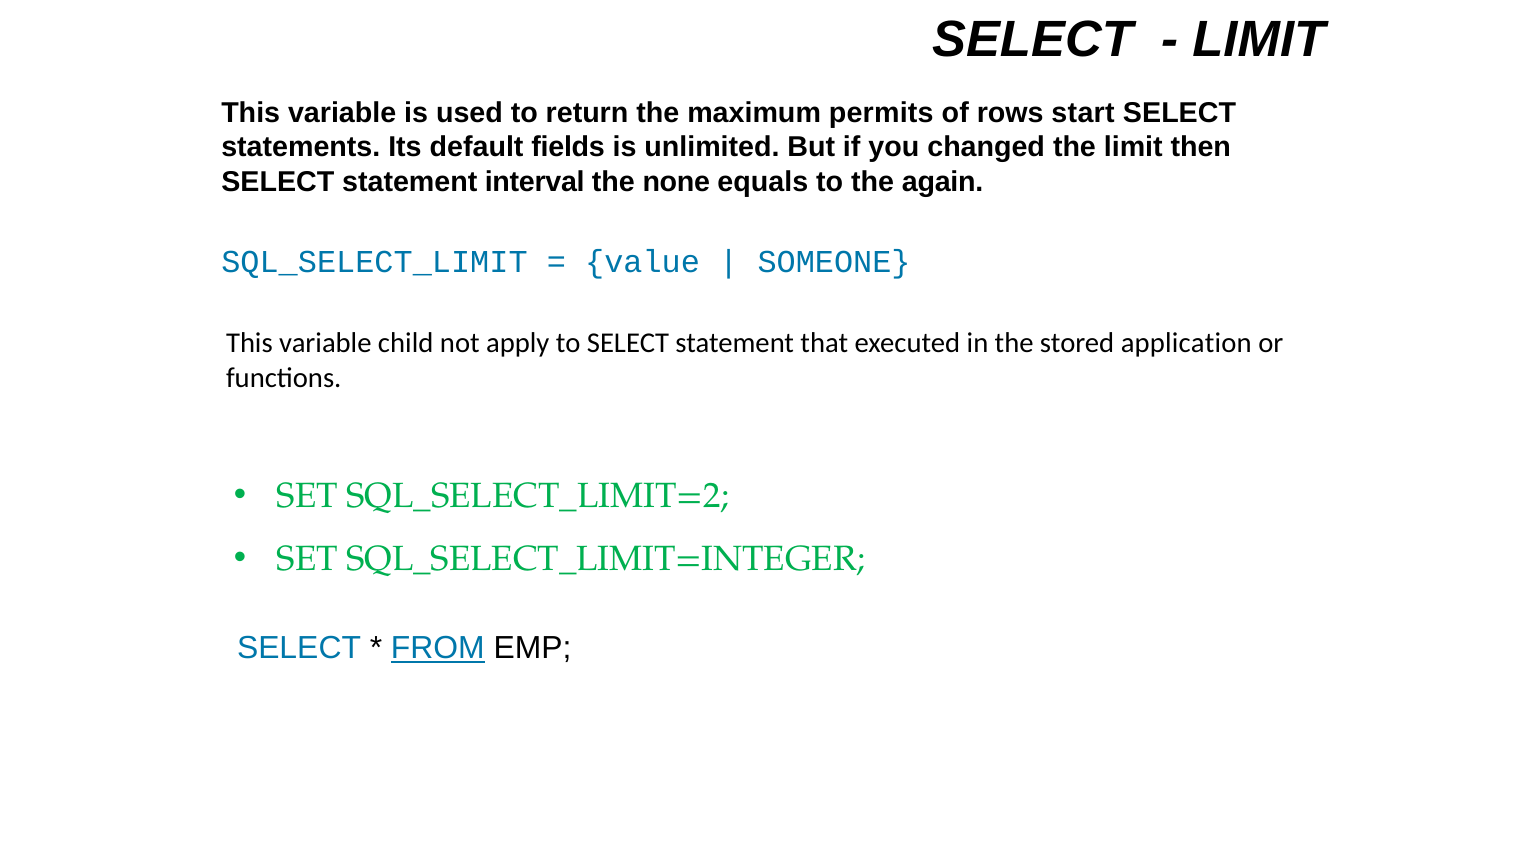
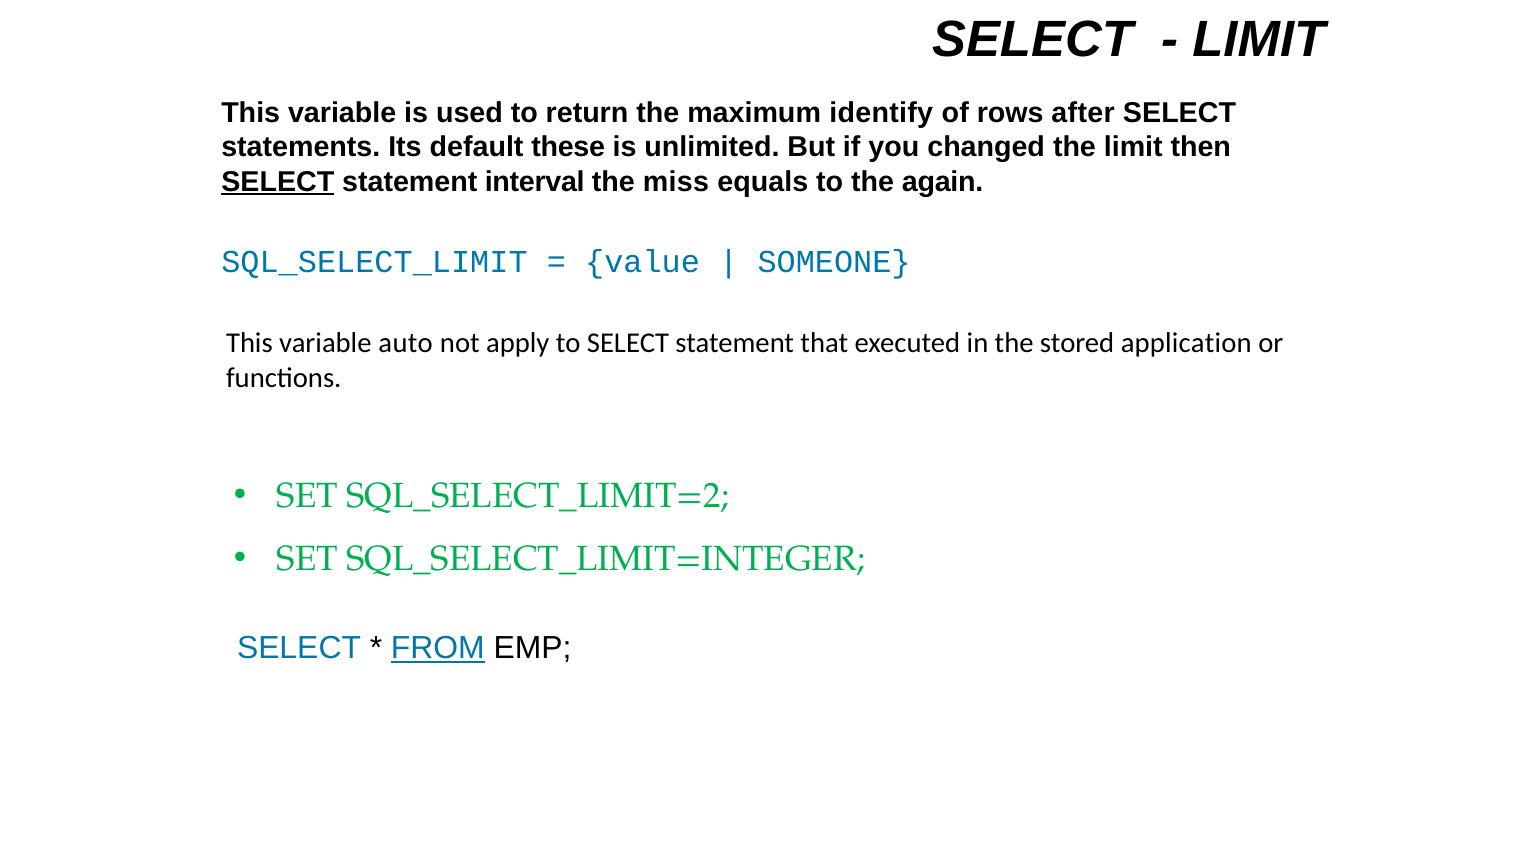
permits: permits -> identify (881, 113)
start: start -> after (1083, 113)
fields: fields -> these (568, 147)
SELECT underline: none -> present (278, 182)
none: none -> miss (676, 182)
child: child -> auto (406, 343)
